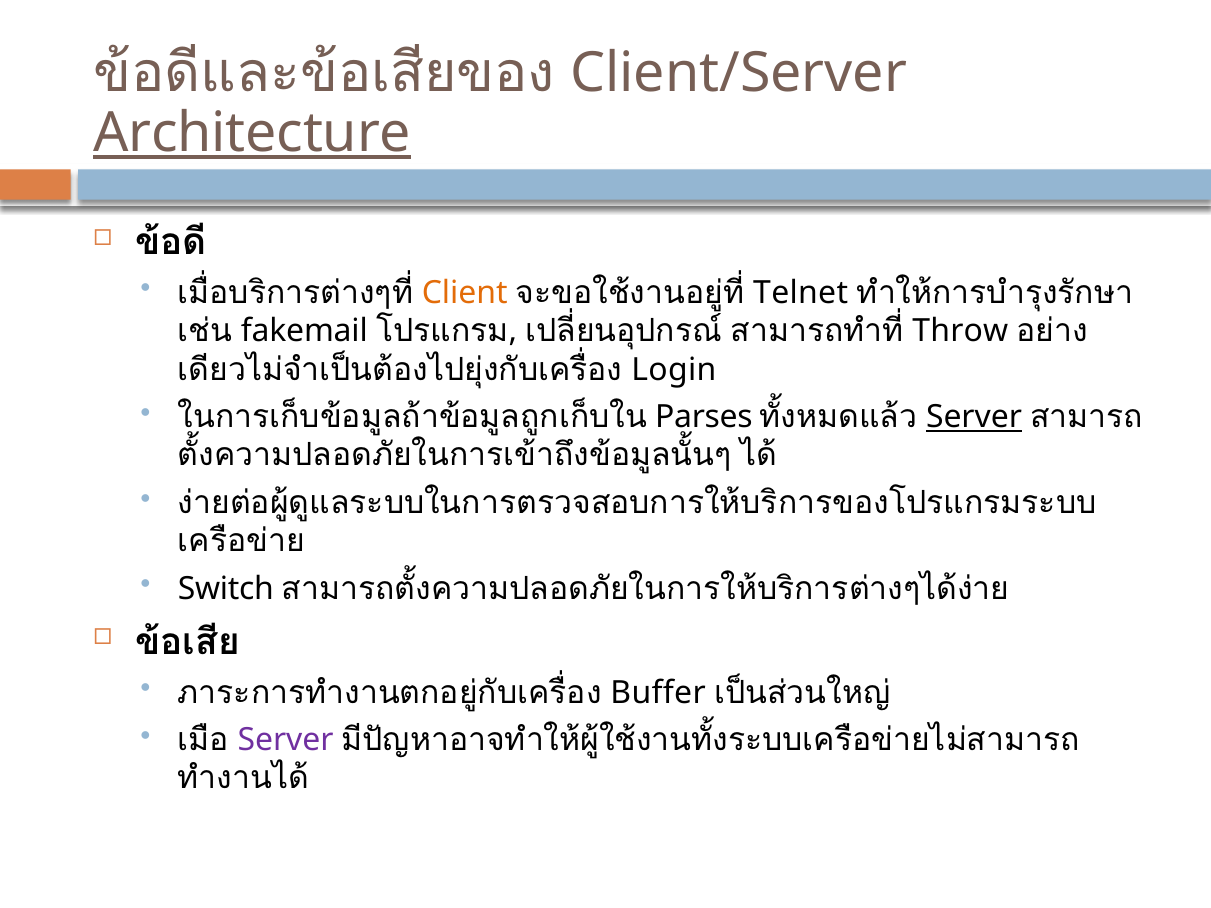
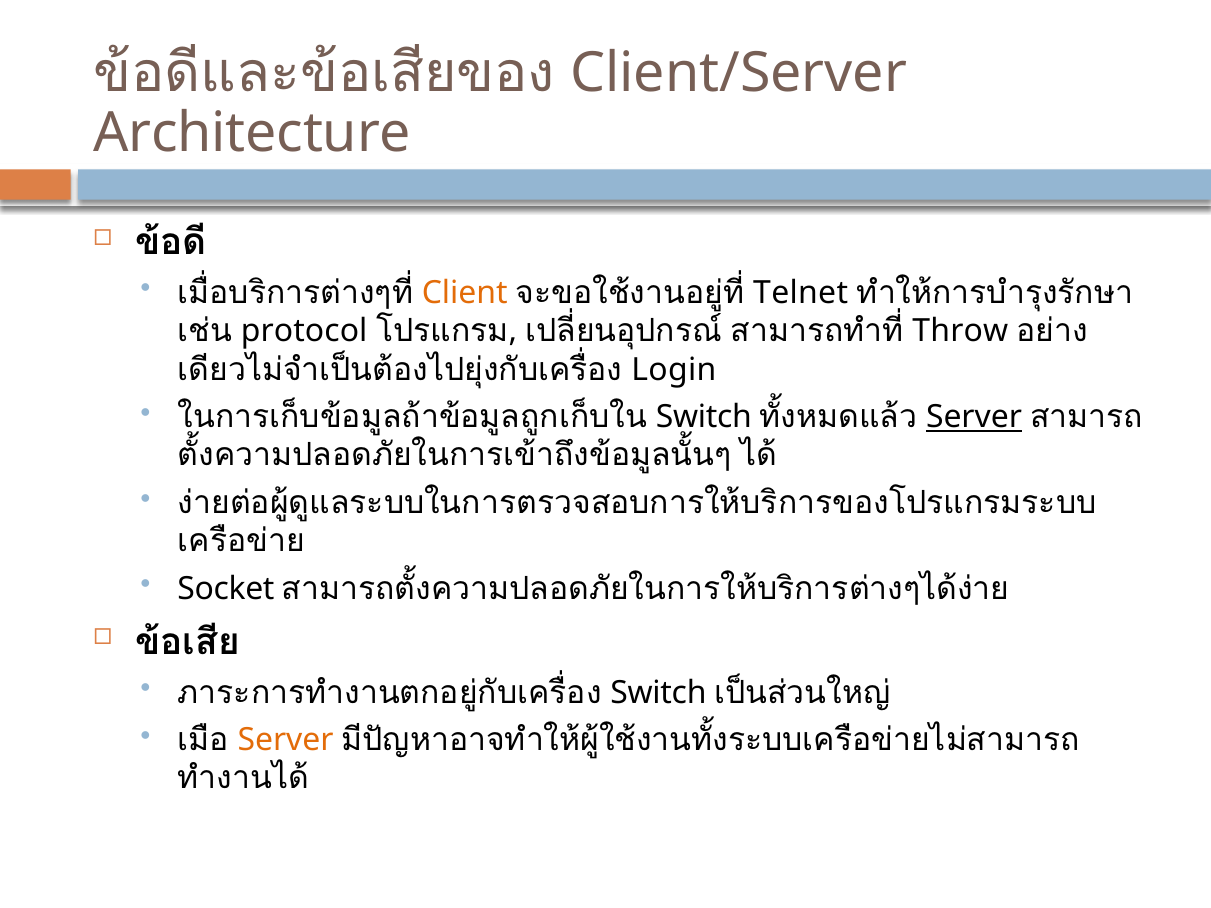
Architecture underline: present -> none (252, 133)
fakemail: fakemail -> protocol (304, 331)
Parses: Parses -> Switch (704, 417)
Switch: Switch -> Socket (226, 589)
Buffer: Buffer -> Switch (658, 693)
Server colour: purple -> orange (286, 740)
